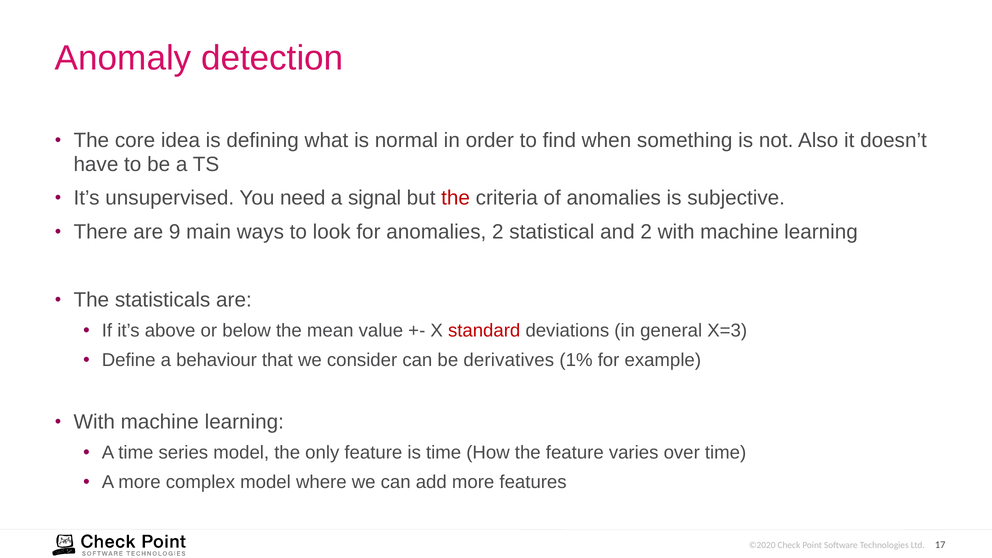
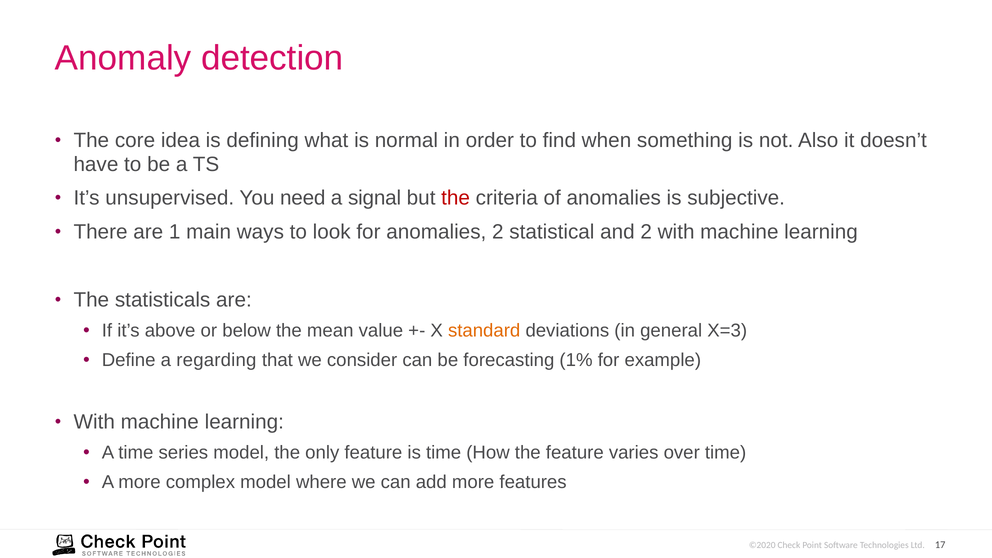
9: 9 -> 1 (175, 232)
standard colour: red -> orange (484, 331)
behaviour: behaviour -> regarding (216, 360)
derivatives: derivatives -> forecasting (509, 360)
